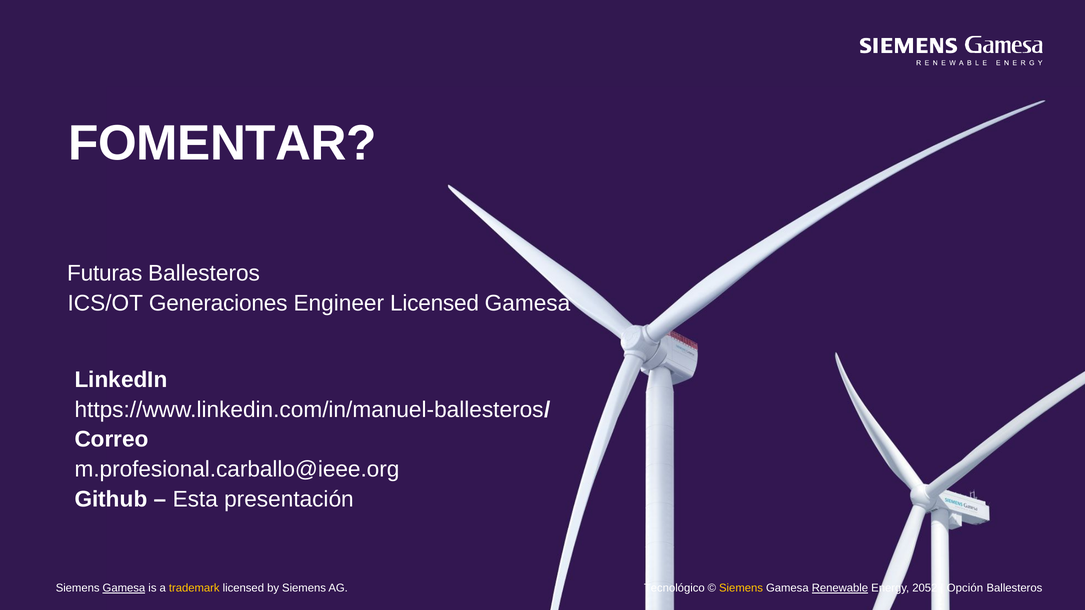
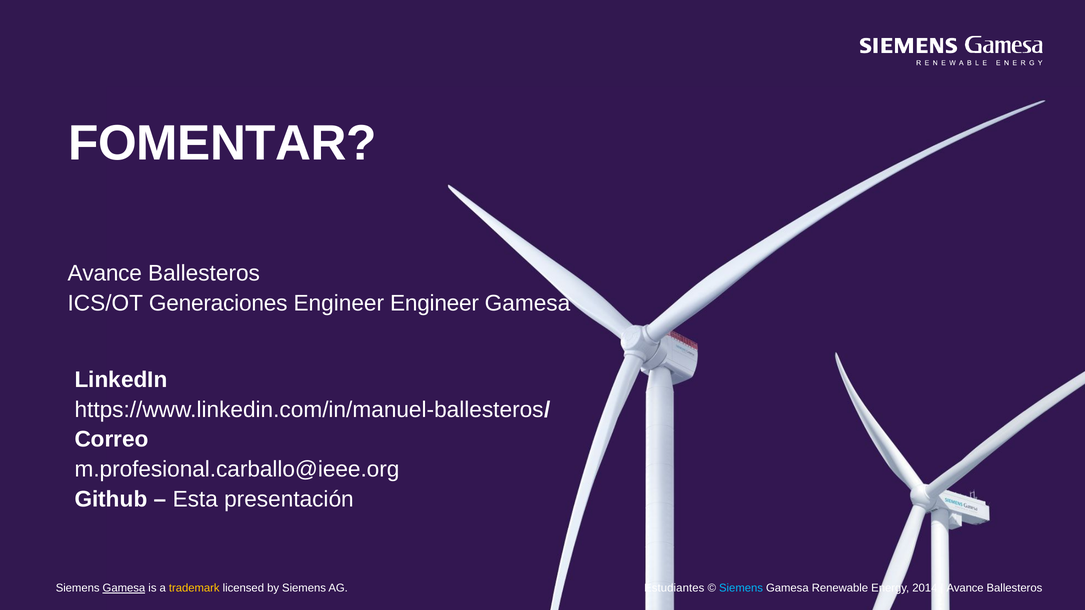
Futuras: Futuras -> Avance (105, 274)
Engineer Licensed: Licensed -> Engineer (435, 303)
Tecnológico: Tecnológico -> Estudiantes (674, 588)
Siemens colour: yellow -> light blue (741, 588)
Renewable underline: present -> none (840, 588)
2052: 2052 -> 2014 (925, 588)
Opción: Opción -> Avance (965, 588)
